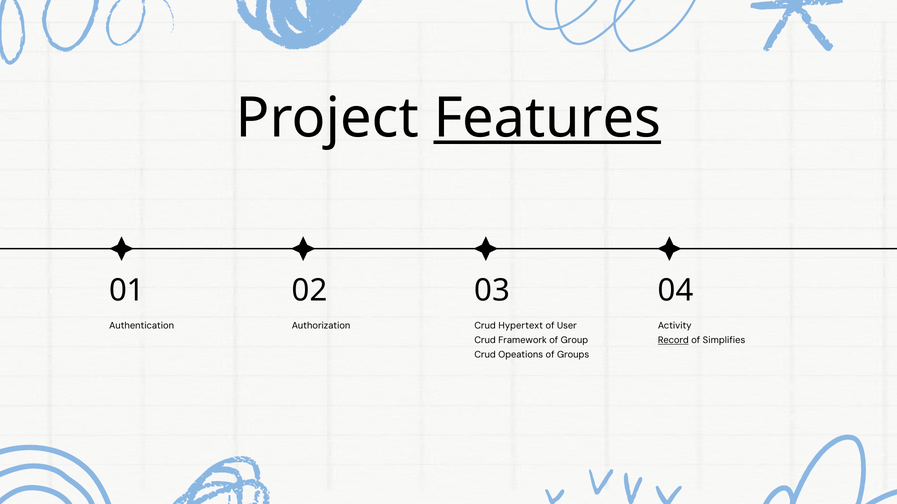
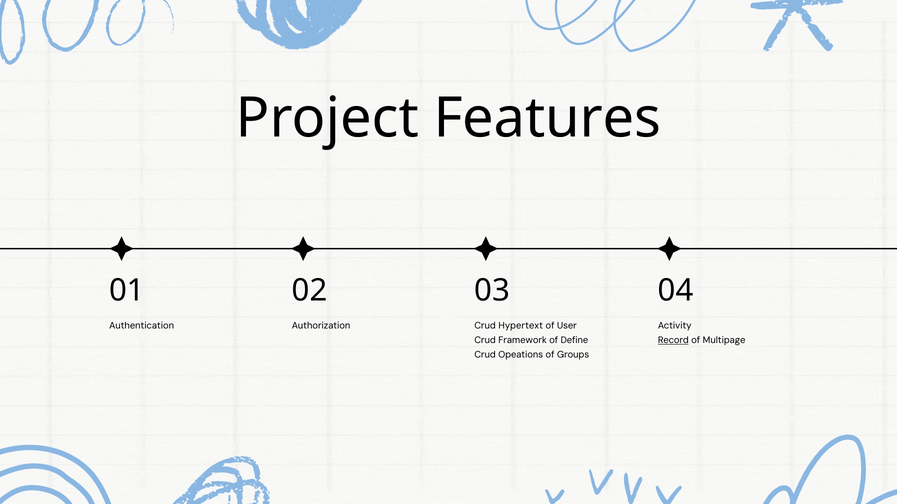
Features underline: present -> none (547, 118)
Group: Group -> Define (574, 340)
Simplifies: Simplifies -> Multipage (724, 340)
